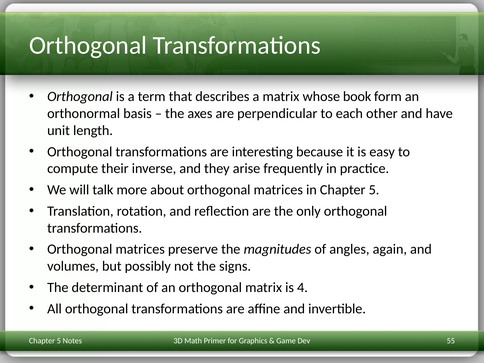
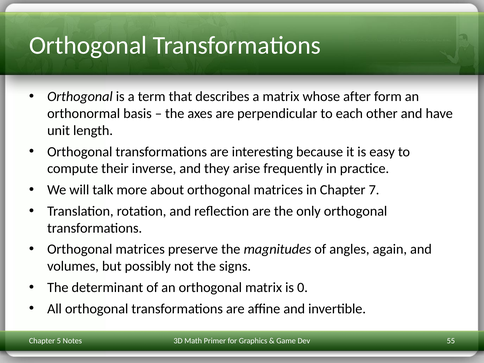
book: book -> after (357, 97)
in Chapter 5: 5 -> 7 (374, 190)
4: 4 -> 0 (303, 288)
